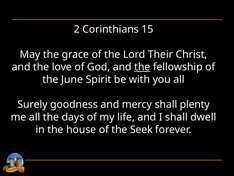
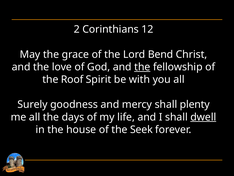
15: 15 -> 12 (147, 29)
Their: Their -> Bend (161, 54)
June: June -> Roof (72, 79)
dwell underline: none -> present (203, 117)
